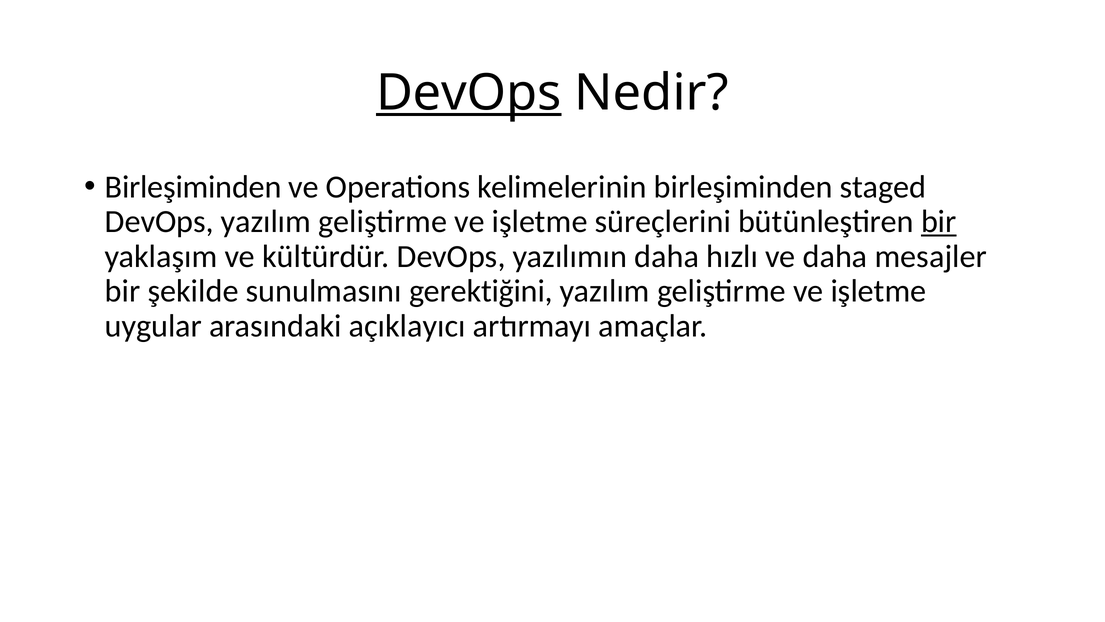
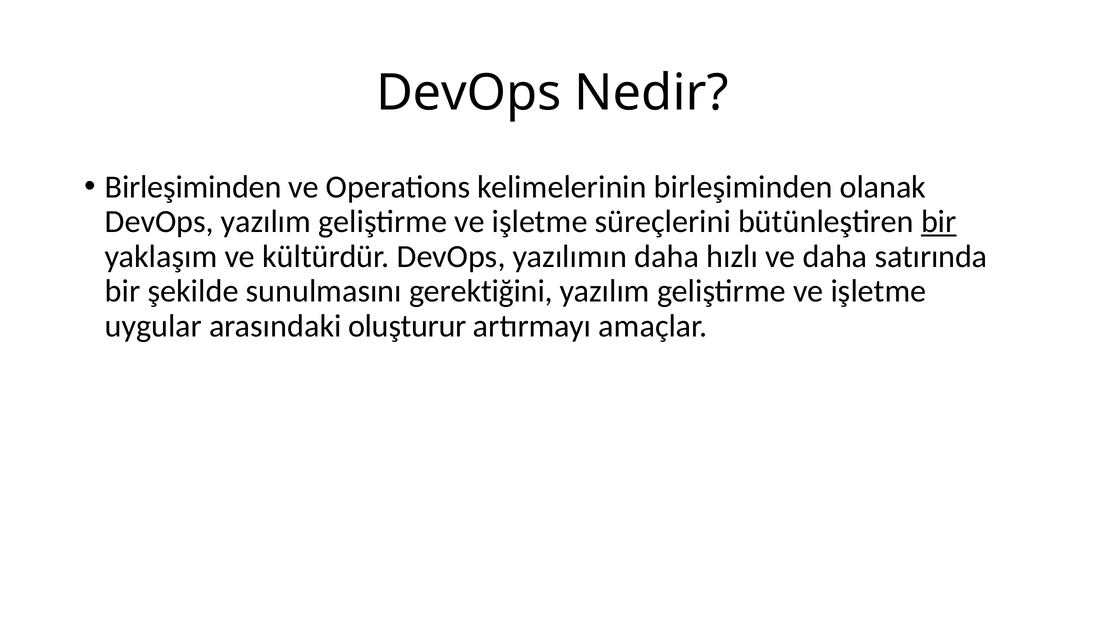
DevOps underline: present -> none (469, 93)
staged: staged -> olanak (883, 187)
mesajler: mesajler -> satırında (931, 256)
açıklayıcı: açıklayıcı -> oluşturur (407, 326)
